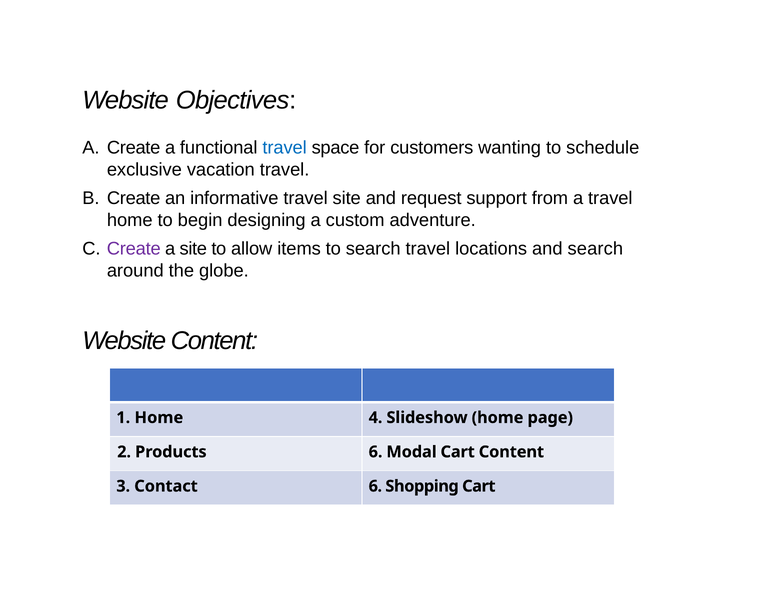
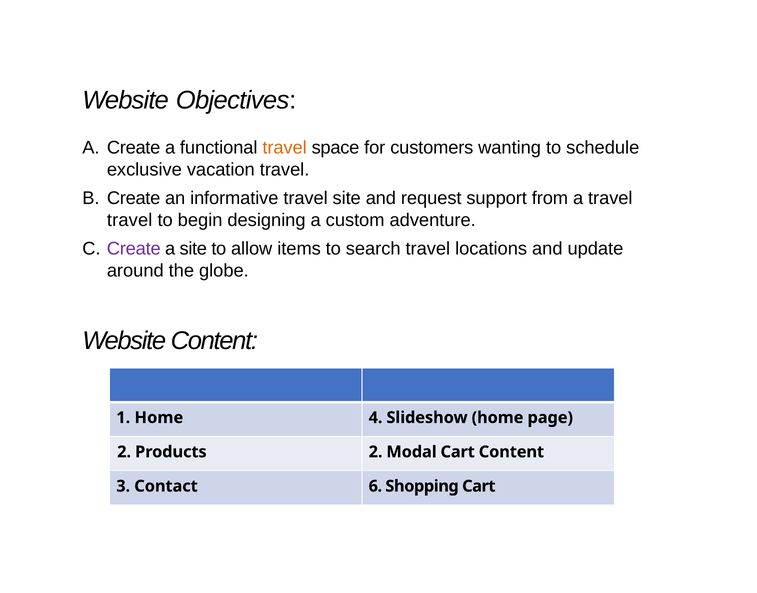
travel colour: blue -> orange (285, 148)
home: home -> travel (130, 220)
and search: search -> update (595, 248)
Products 6: 6 -> 2 (376, 451)
